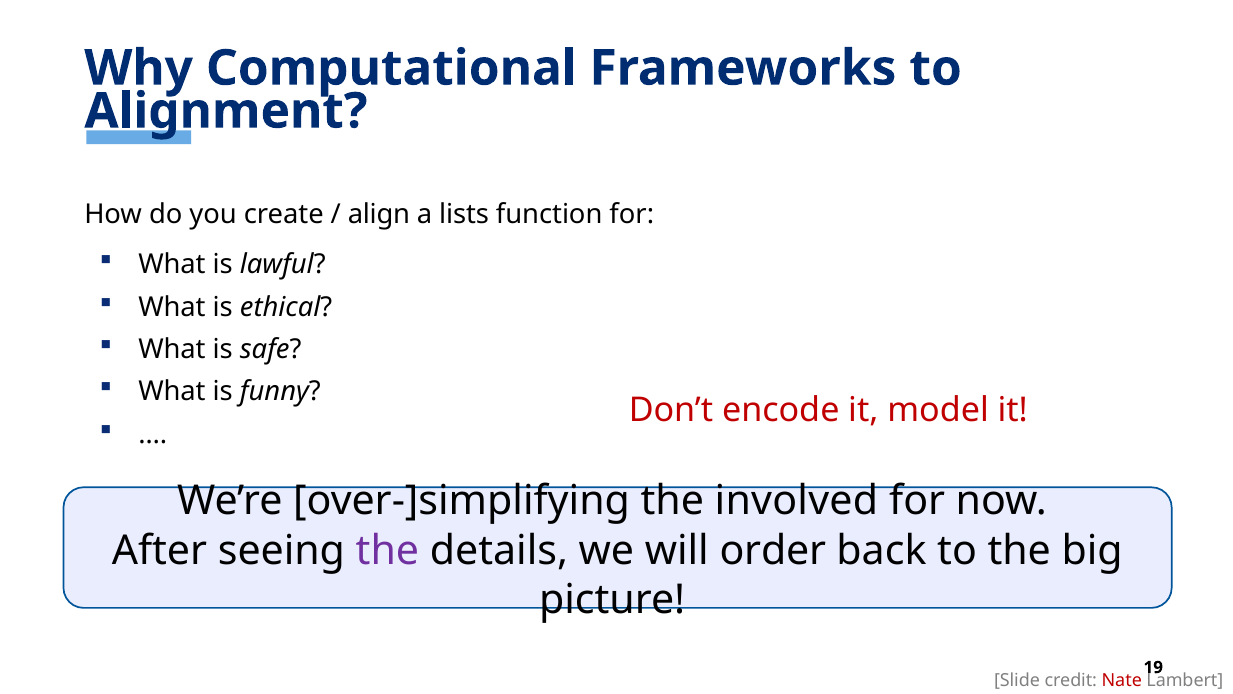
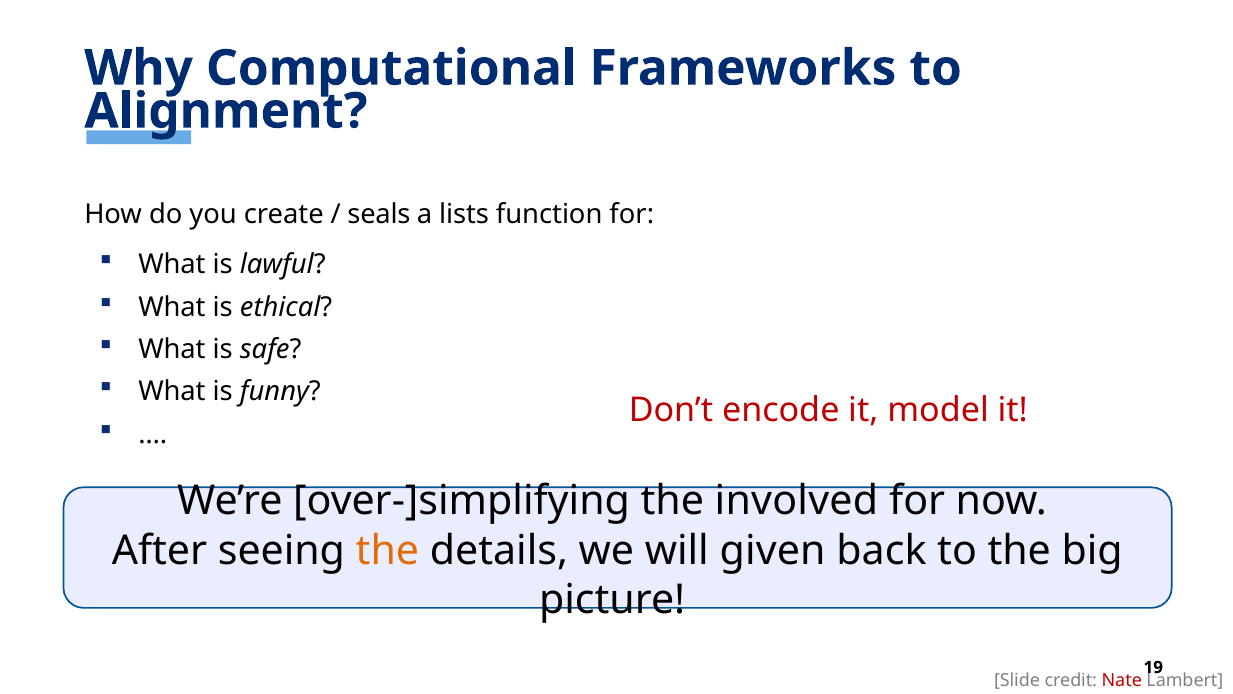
align: align -> seals (379, 214)
the colour: purple -> orange (387, 550)
order: order -> given (773, 550)
